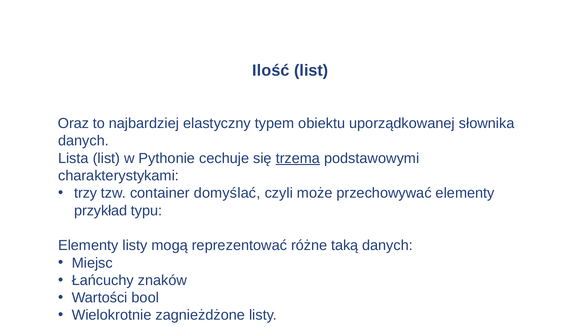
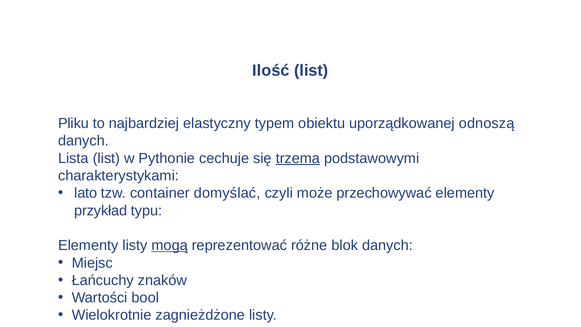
Oraz: Oraz -> Pliku (73, 123)
słownika: słownika -> odnoszą (487, 123)
trzy: trzy -> lato (86, 193)
mogą underline: none -> present (170, 245)
taką: taką -> blok (345, 245)
